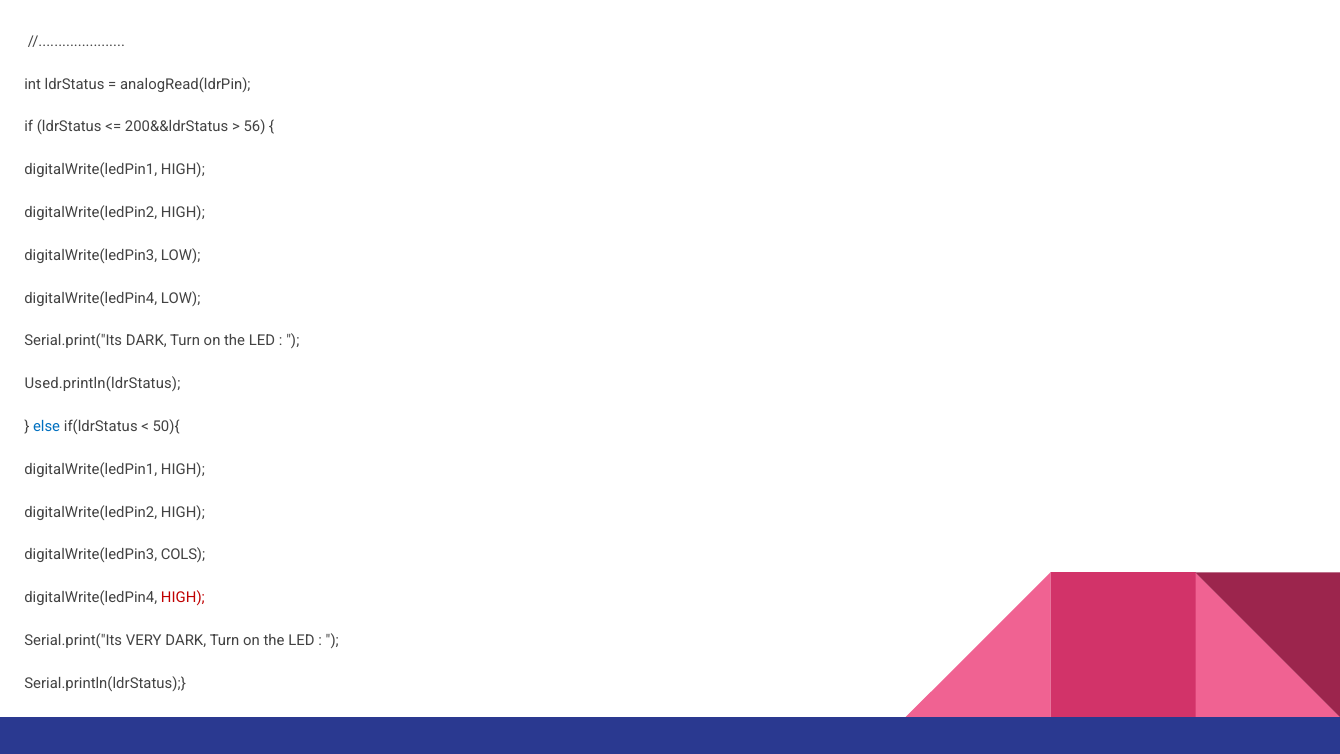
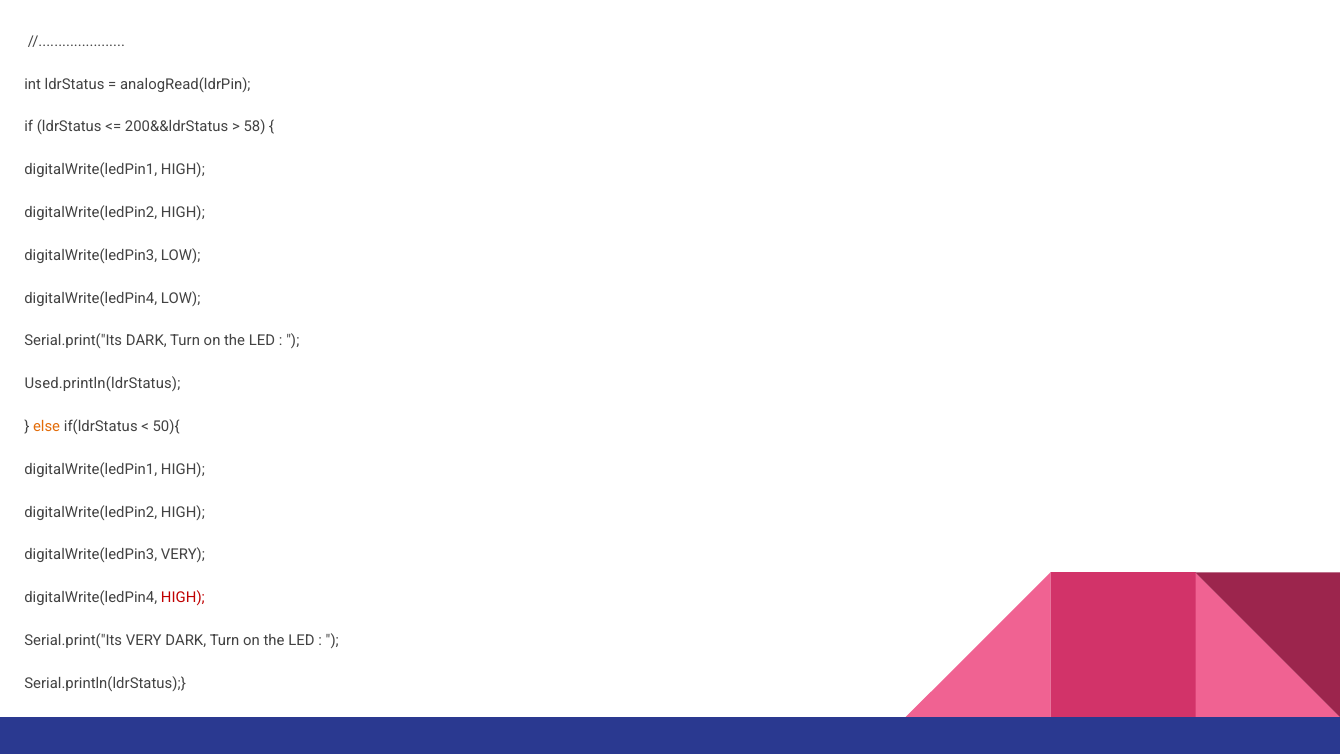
56: 56 -> 58 (255, 127)
else colour: blue -> orange (47, 426)
digitalWrite(ledPin3 COLS: COLS -> VERY (183, 555)
